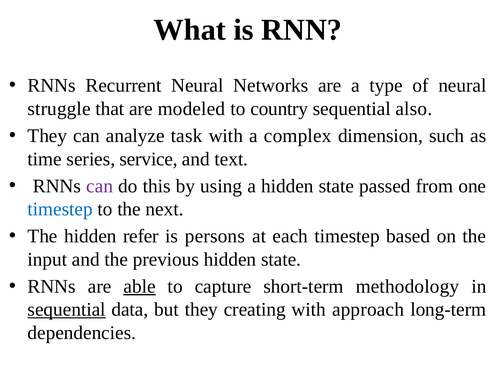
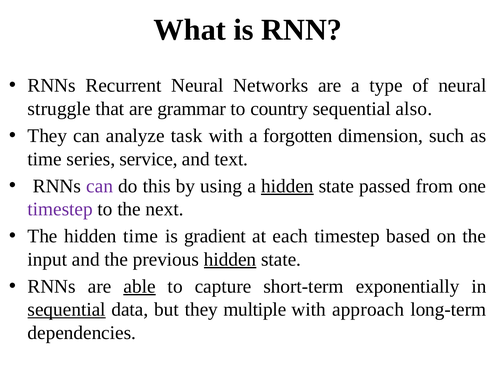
modeled: modeled -> grammar (192, 109)
complex: complex -> forgotten (298, 136)
hidden underline: none -> present (287, 186)
timestep colour: blue -> purple (60, 209)
hidden refer: refer -> time (141, 236)
persons: persons -> gradient (215, 236)
hidden underline: none -> present (230, 259)
methodology: methodology -> exponentially (408, 286)
creating: creating -> multiple (255, 310)
